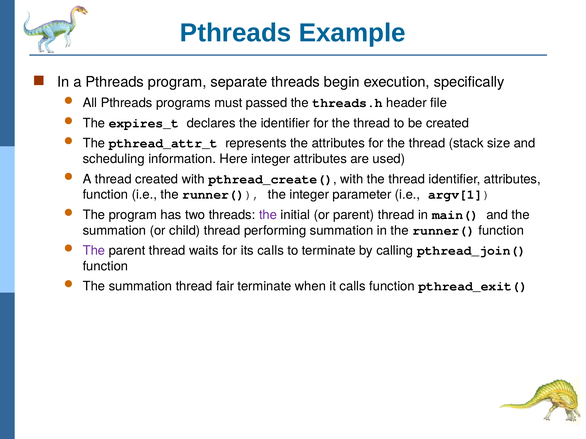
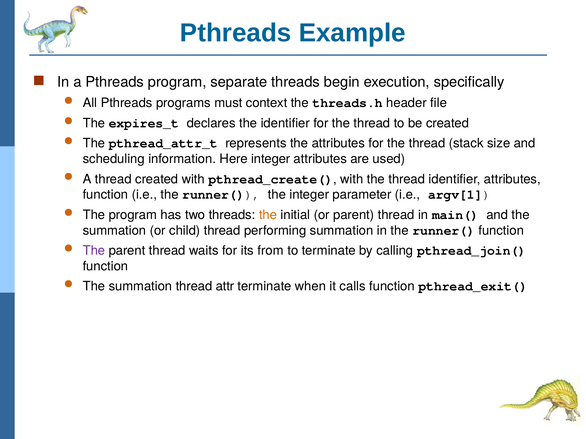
passed: passed -> context (267, 103)
the colour: purple -> orange (268, 215)
its calls: calls -> from (271, 251)
fair: fair -> attr (225, 287)
